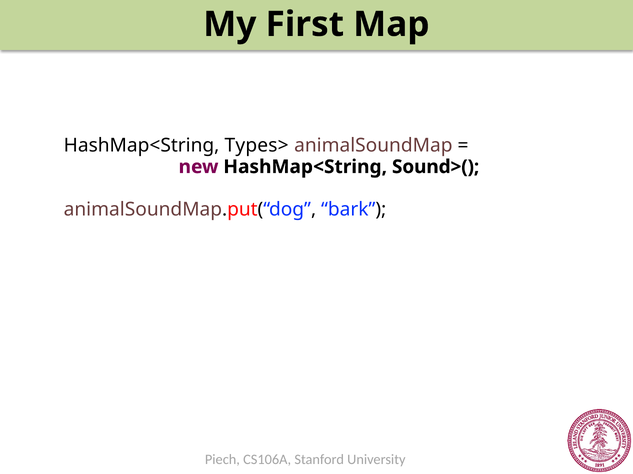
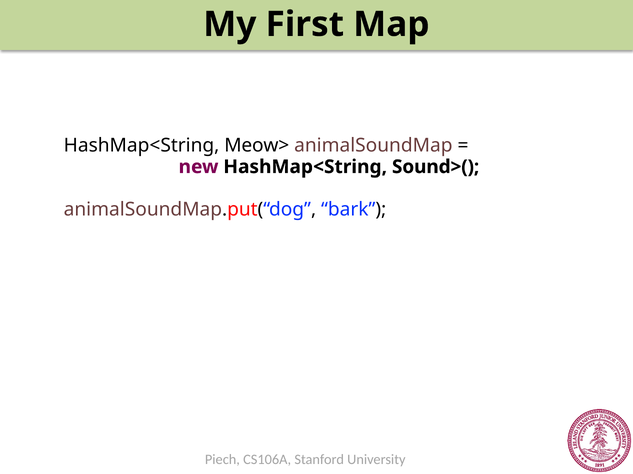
Types>: Types> -> Meow> (257, 146)
